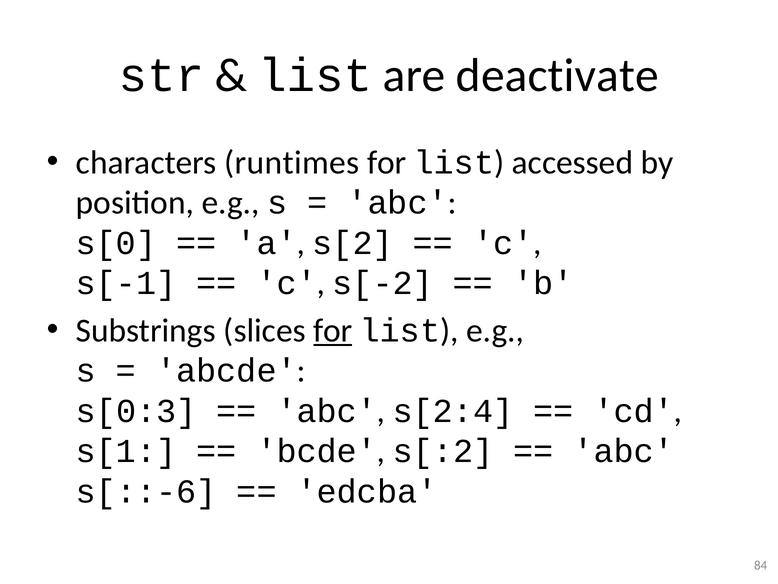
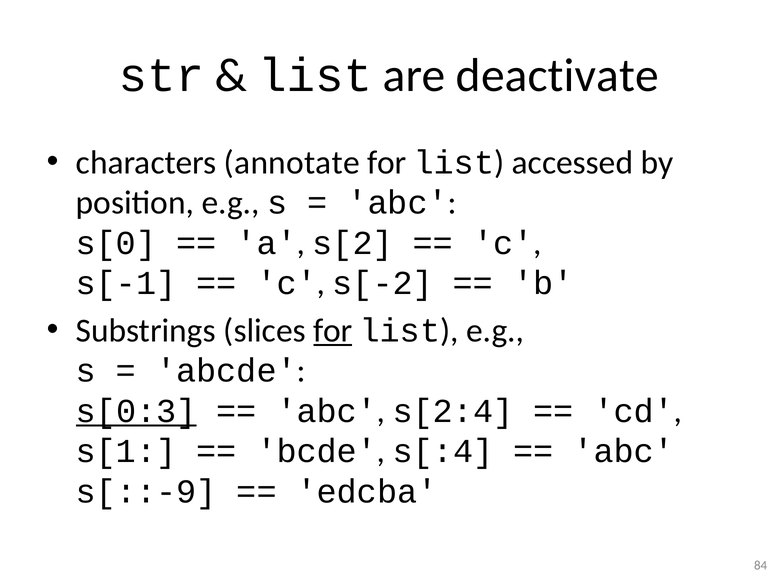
runtimes: runtimes -> annotate (292, 162)
s[0:3 underline: none -> present (136, 411)
s[:2: s[:2 -> s[:4 (443, 451)
s[::-6: s[::-6 -> s[::-9 (146, 491)
